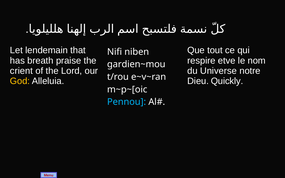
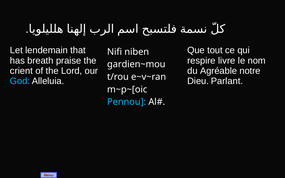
etve: etve -> livre (227, 61)
Universe: Universe -> Agréable (219, 71)
God colour: yellow -> light blue (20, 81)
Quickly: Quickly -> Parlant (227, 81)
